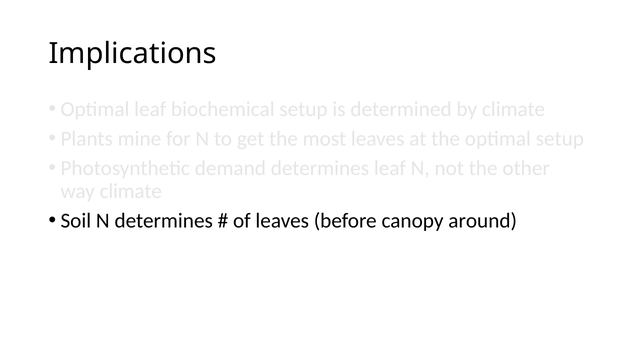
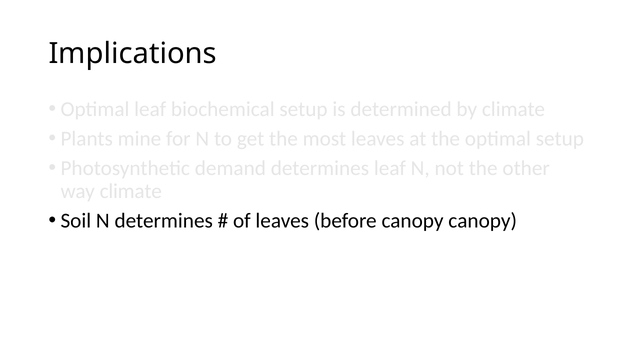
canopy around: around -> canopy (483, 221)
